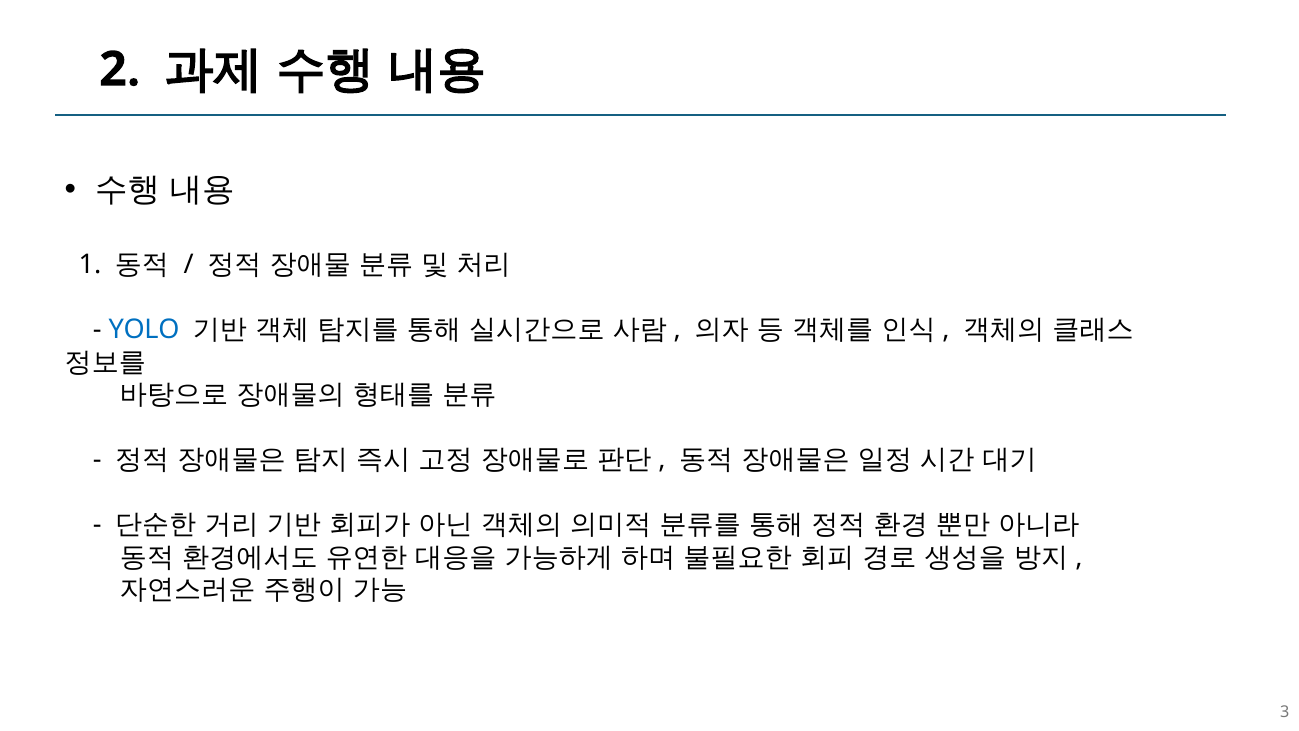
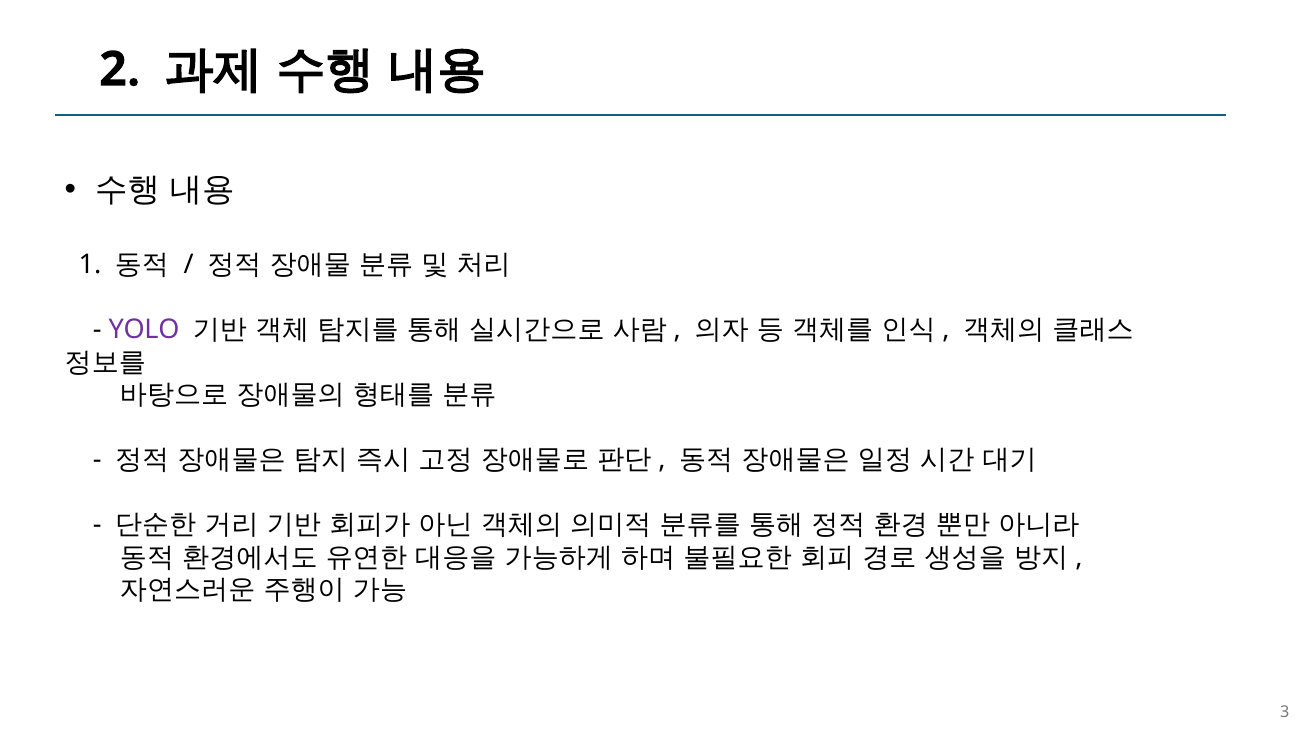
YOLO colour: blue -> purple (144, 329)
